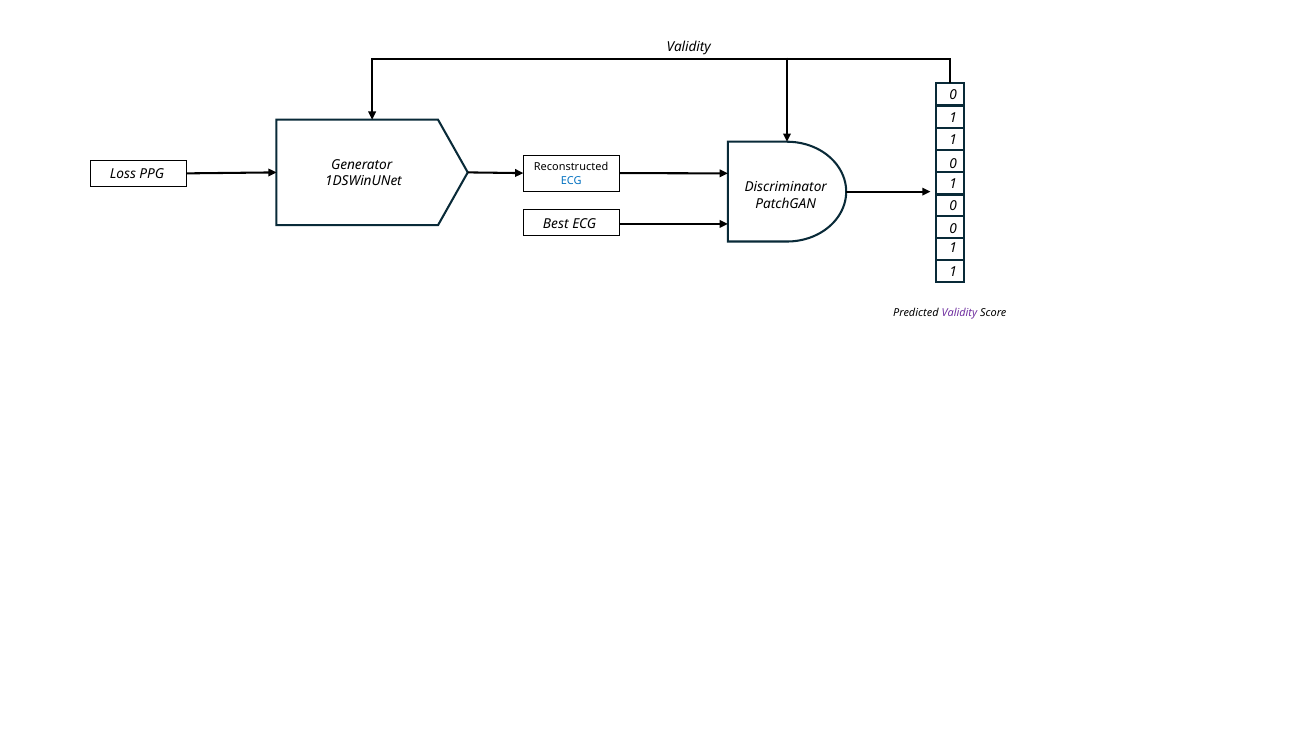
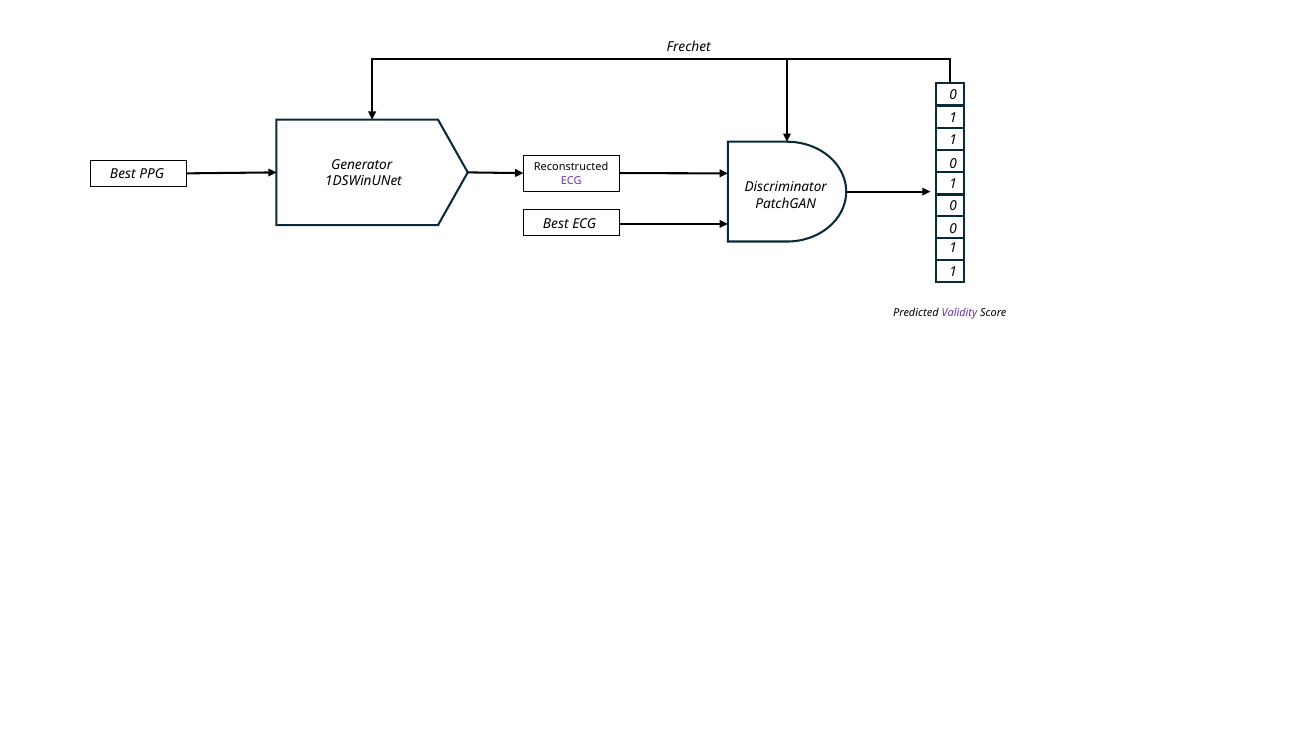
Validity: Validity -> Frechet (689, 47)
Loss: Loss -> Best (123, 174)
ECG colour: blue -> purple (571, 180)
